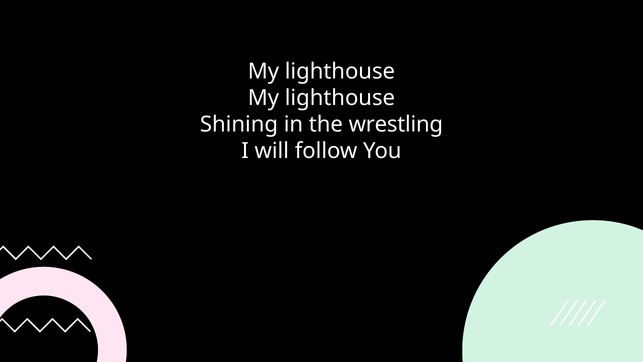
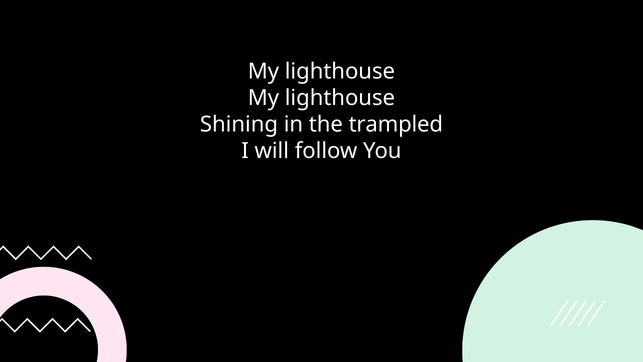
wrestling: wrestling -> trampled (396, 124)
